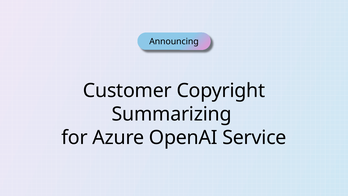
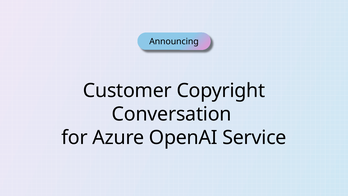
Summarizing: Summarizing -> Conversation (172, 114)
